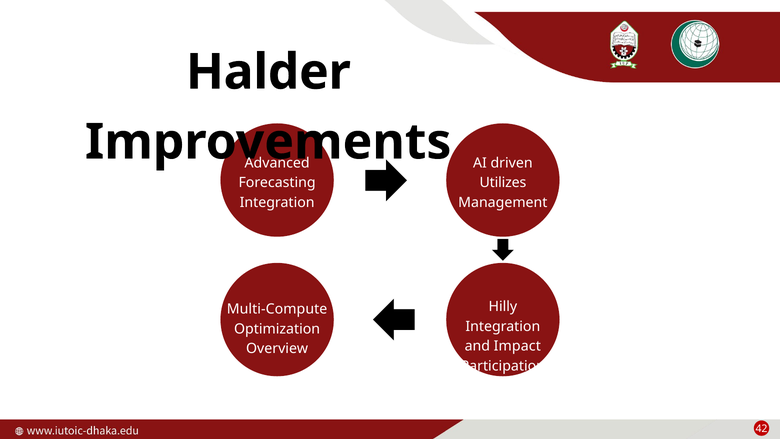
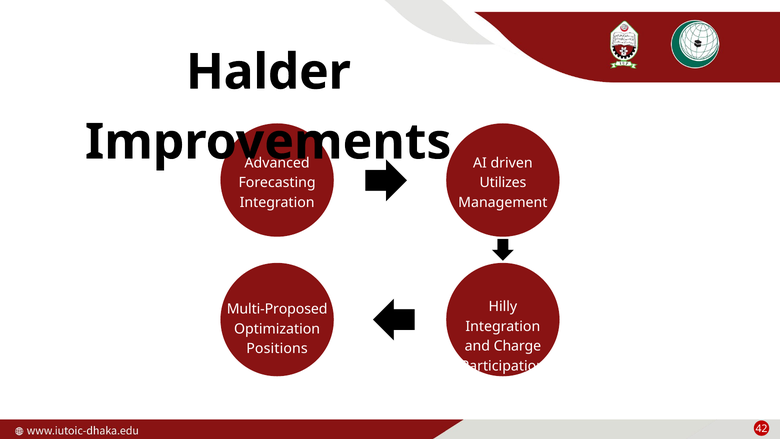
Multi-Compute: Multi-Compute -> Multi-Proposed (277, 309)
Impact: Impact -> Charge (517, 346)
Overview: Overview -> Positions (277, 349)
